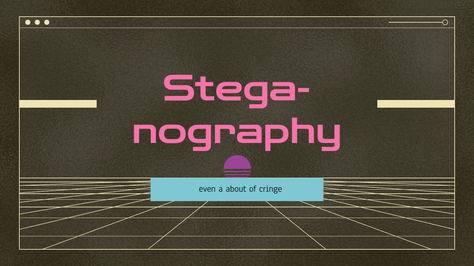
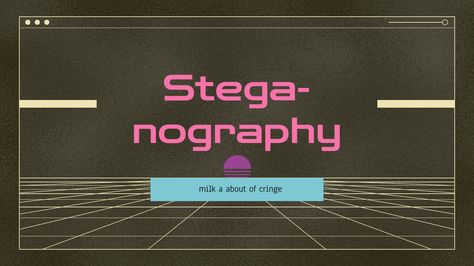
even: even -> milk (207, 189)
